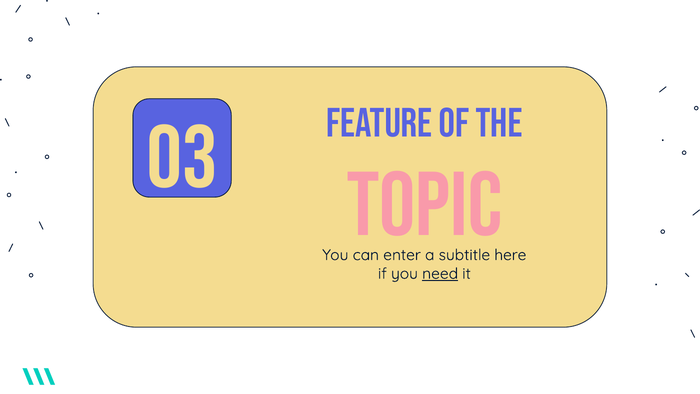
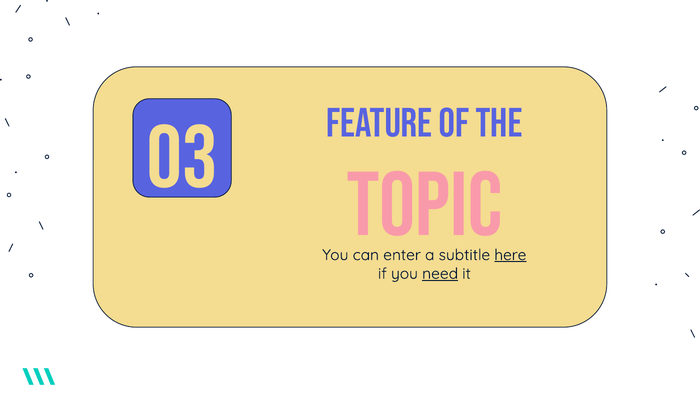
here underline: none -> present (510, 255)
